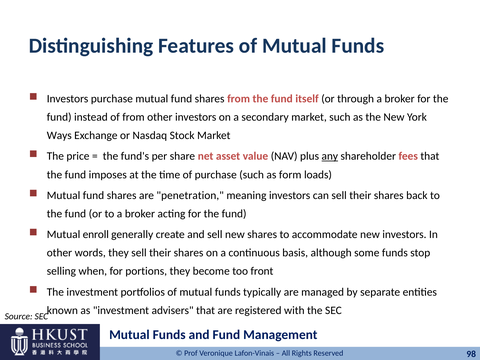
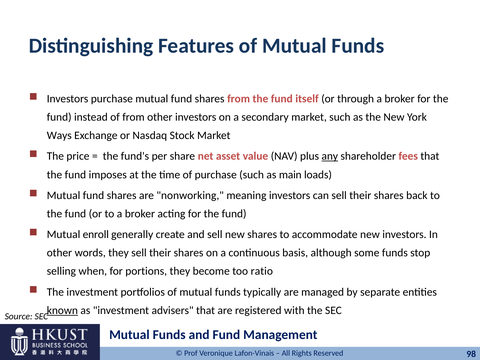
form: form -> main (290, 175)
penetration: penetration -> nonworking (190, 195)
front: front -> ratio (262, 271)
known underline: none -> present (62, 310)
